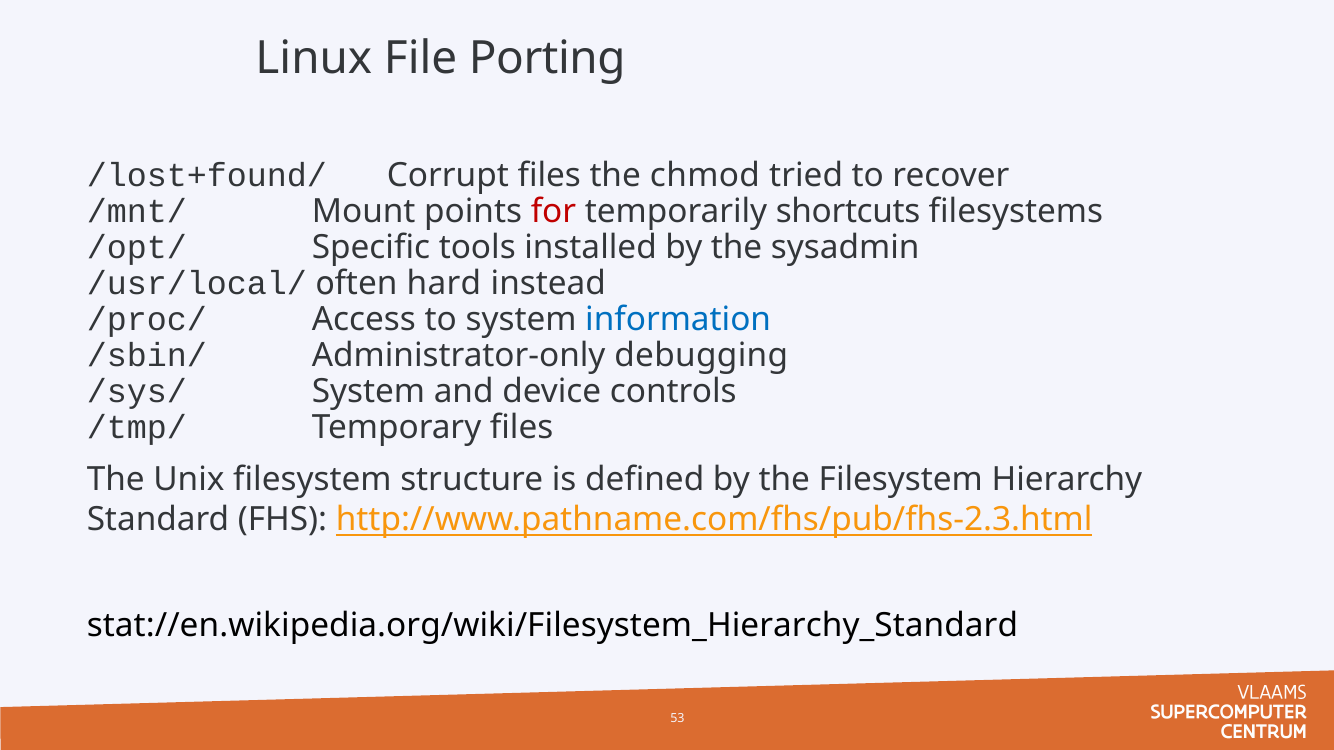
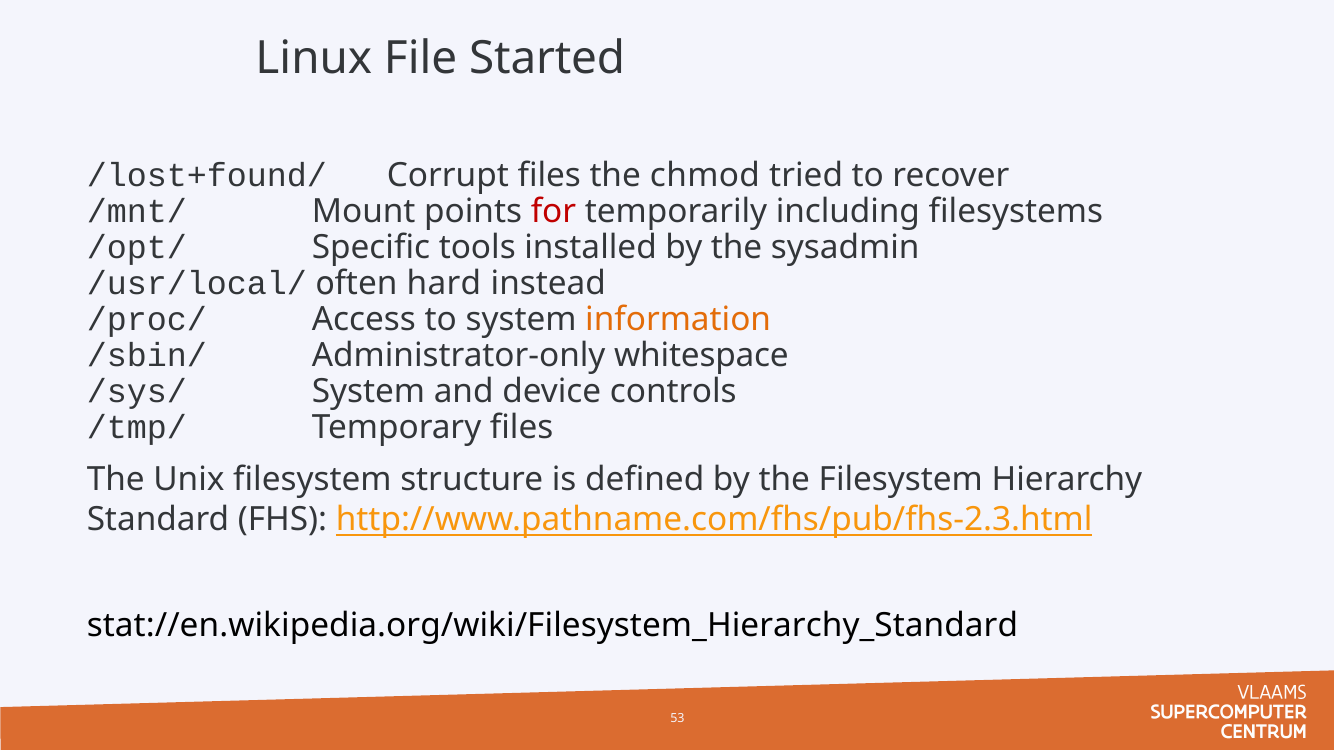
Porting: Porting -> Started (547, 59)
shortcuts: shortcuts -> including (848, 211)
information colour: blue -> orange (678, 319)
debugging: debugging -> whitespace (701, 355)
